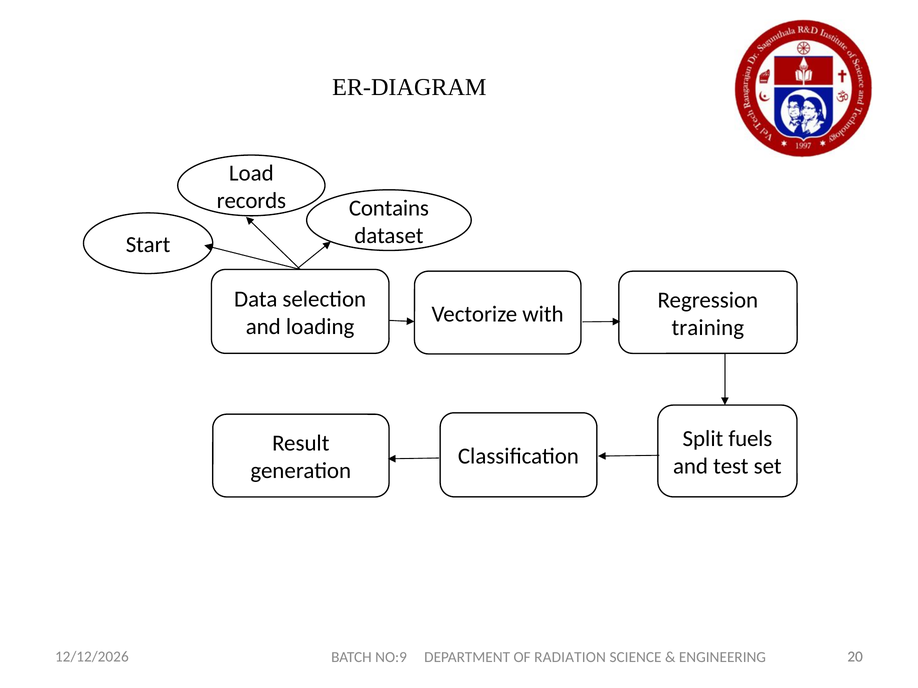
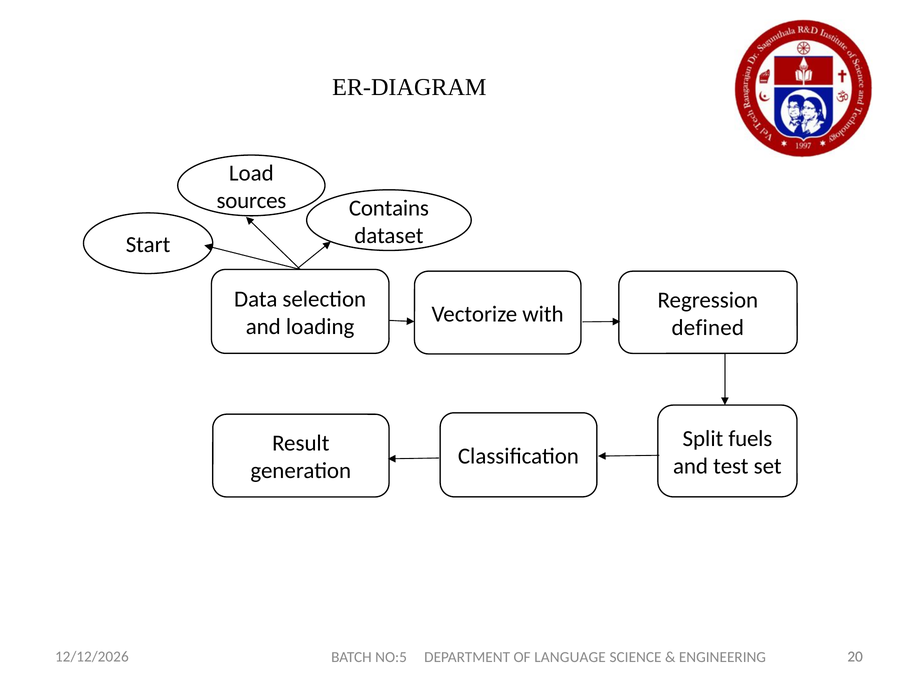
records: records -> sources (251, 201)
training: training -> defined (708, 328)
NO:9: NO:9 -> NO:5 (391, 658)
RADIATION: RADIATION -> LANGUAGE (570, 658)
